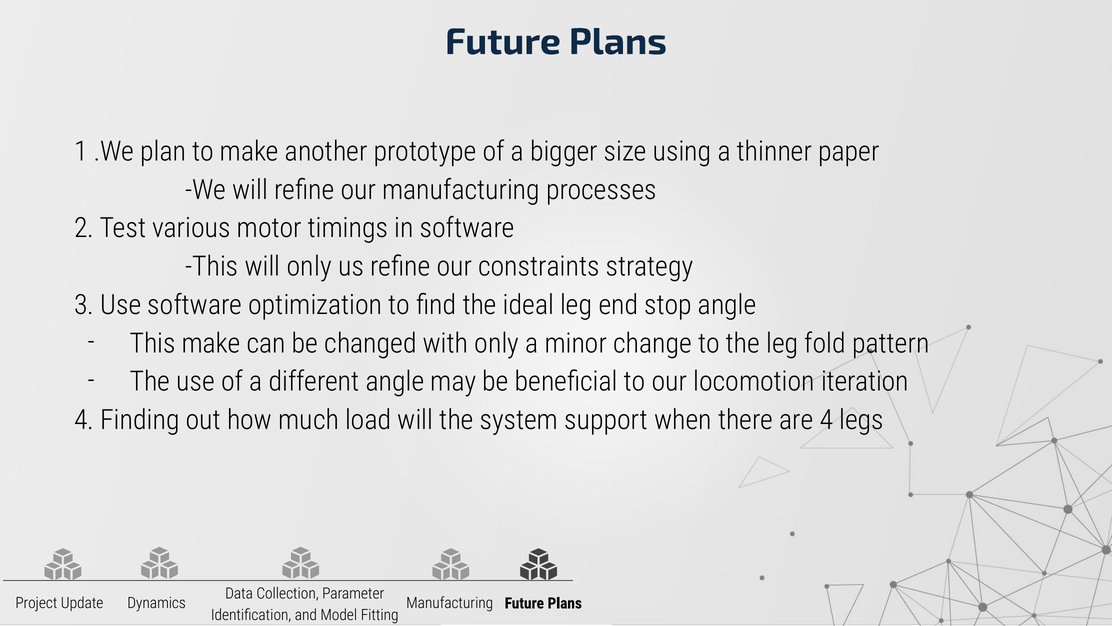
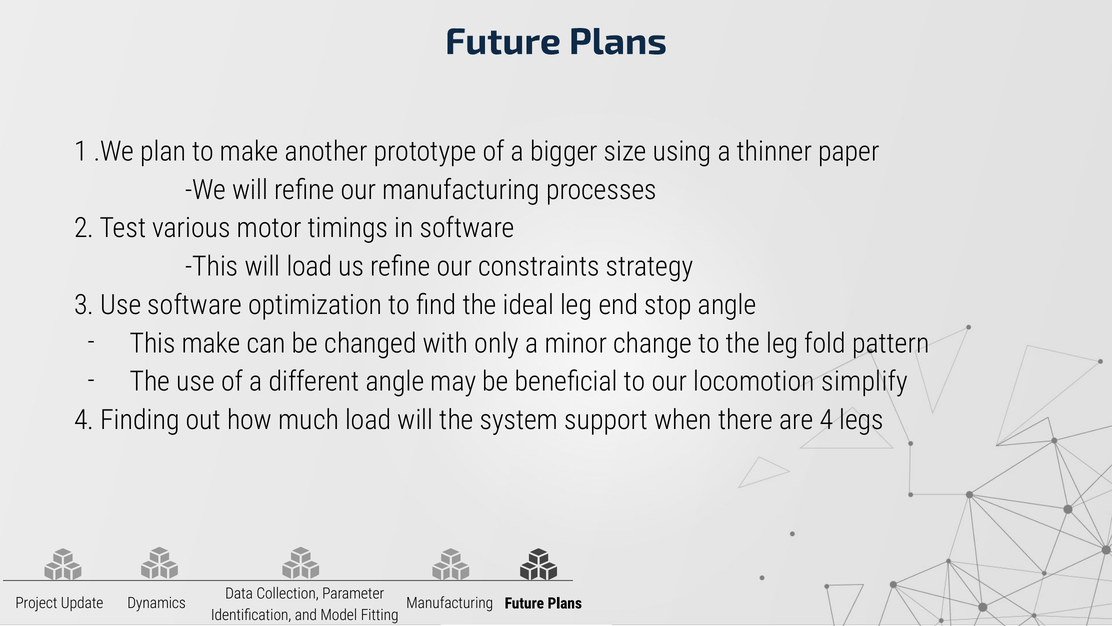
will only: only -> load (309, 266)
iteration: iteration -> simplify (865, 381)
